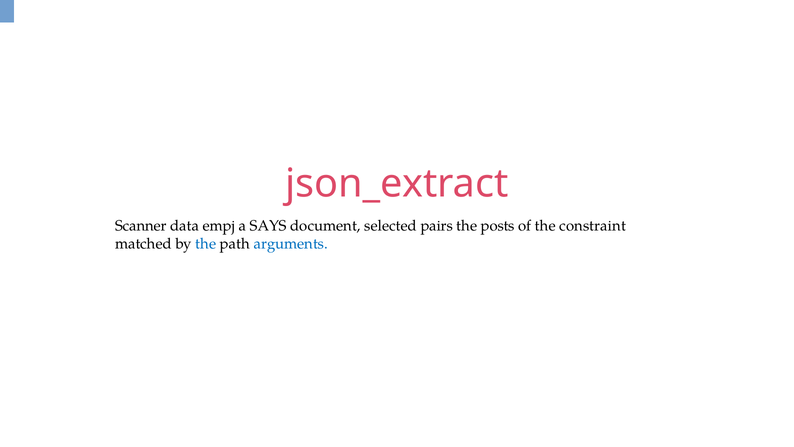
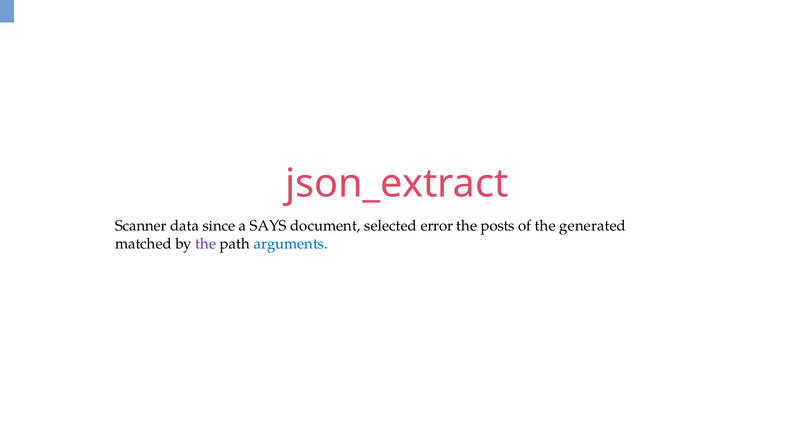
empj: empj -> since (219, 226)
pairs: pairs -> error (437, 226)
constraint: constraint -> generated (593, 226)
the colour: blue -> purple (206, 243)
